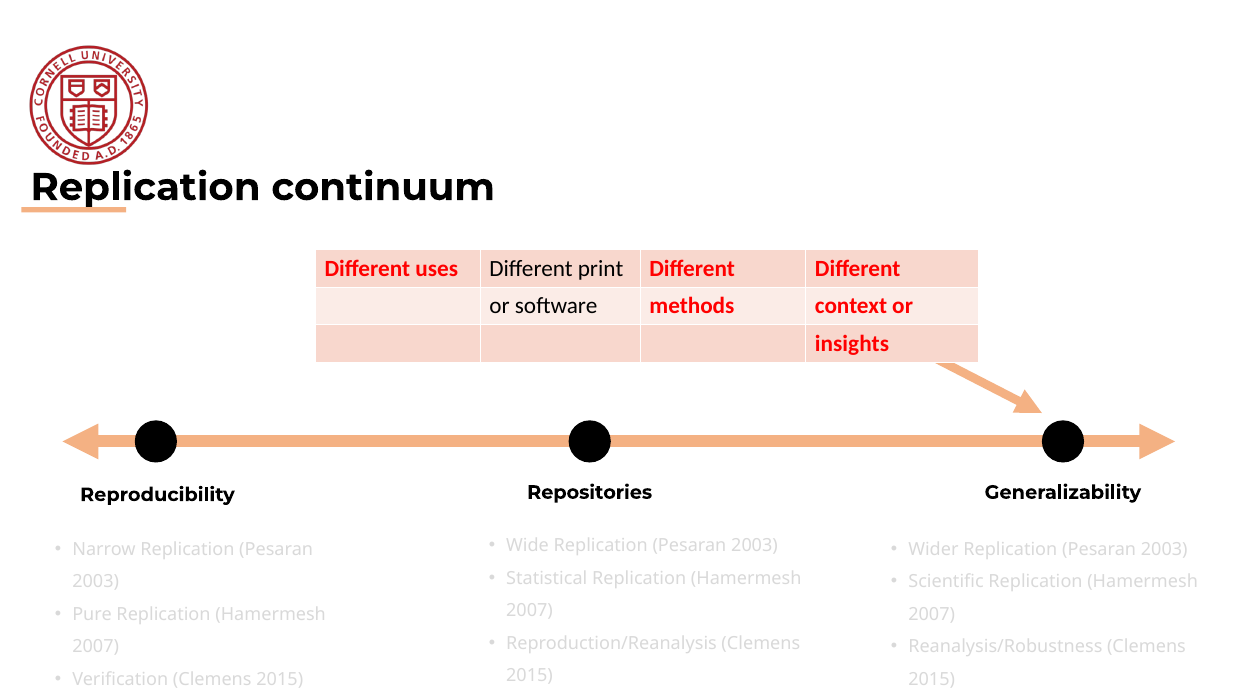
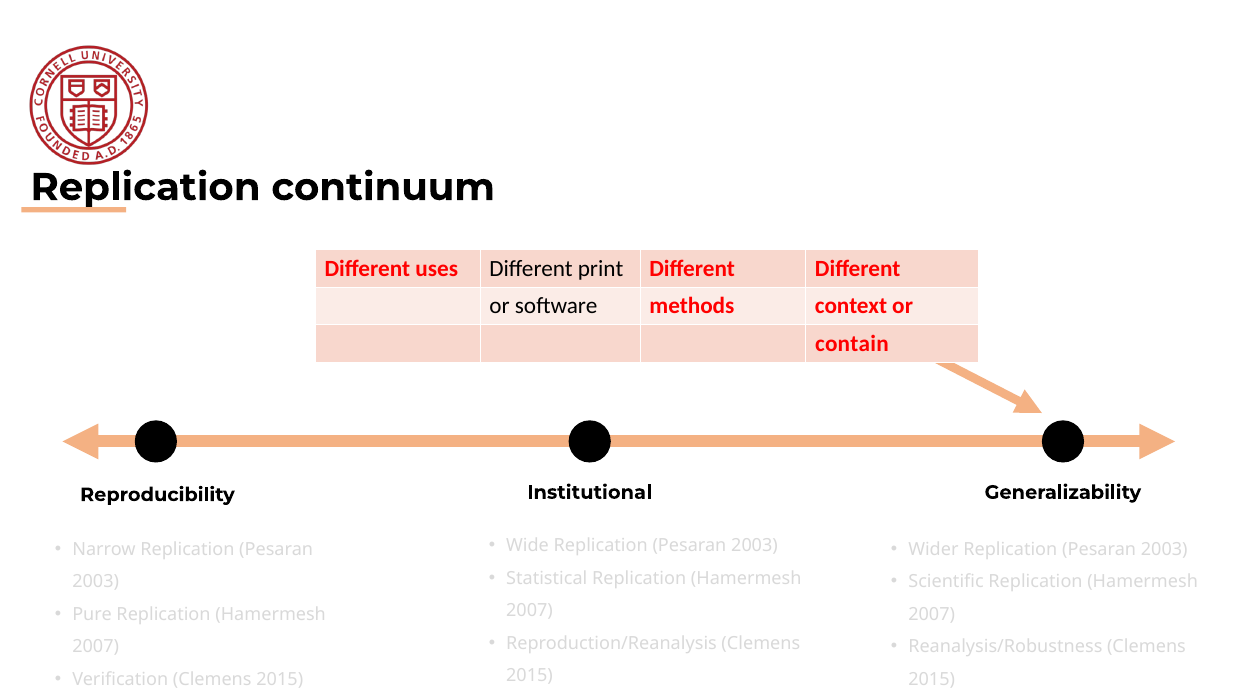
insights: insights -> contain (852, 344)
Repositories: Repositories -> Institutional (590, 492)
